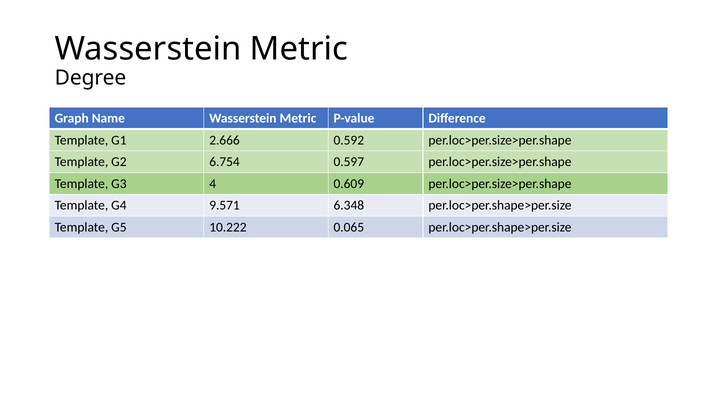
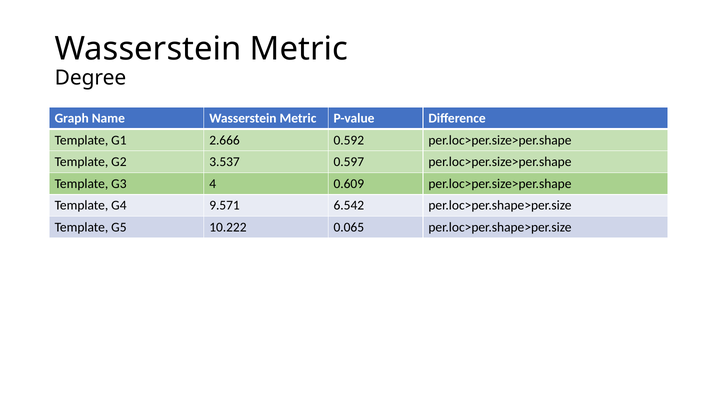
6.754: 6.754 -> 3.537 (225, 162)
6.348: 6.348 -> 6.542 (349, 206)
